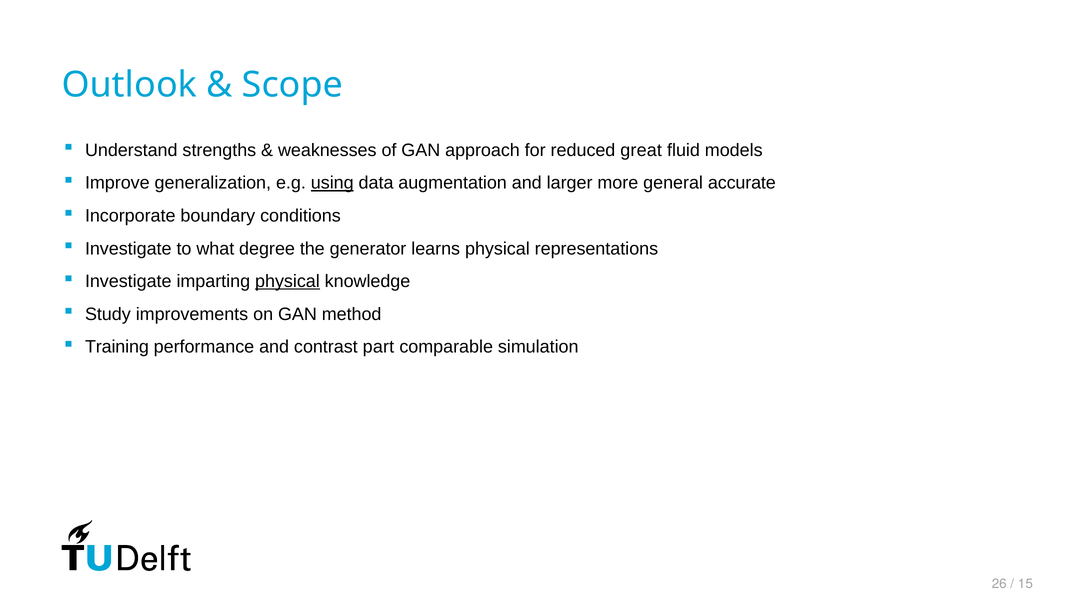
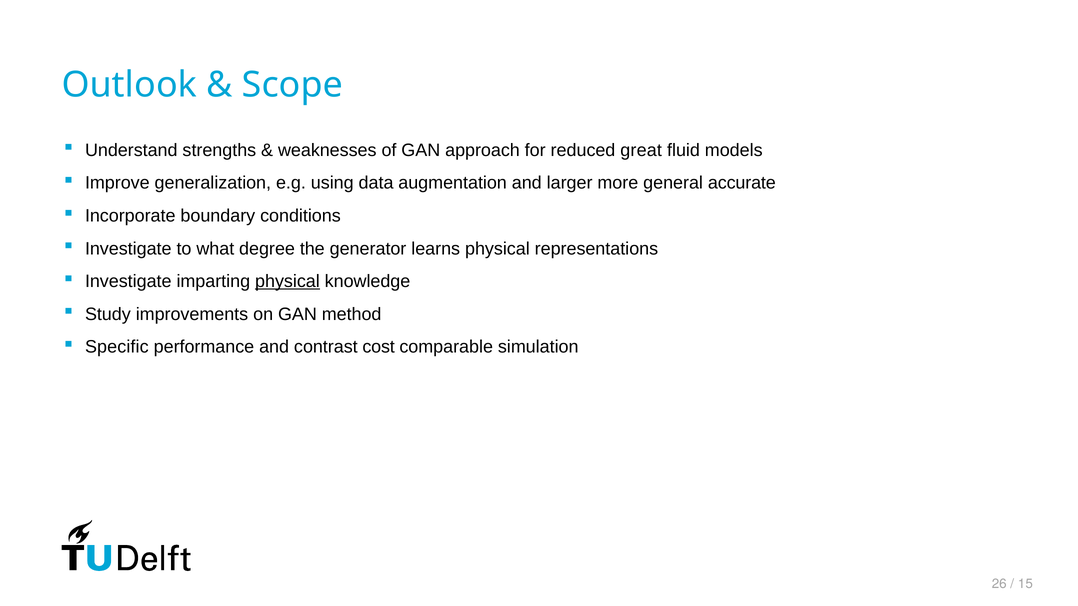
using underline: present -> none (332, 183)
Training: Training -> Specific (117, 347)
part: part -> cost (379, 347)
